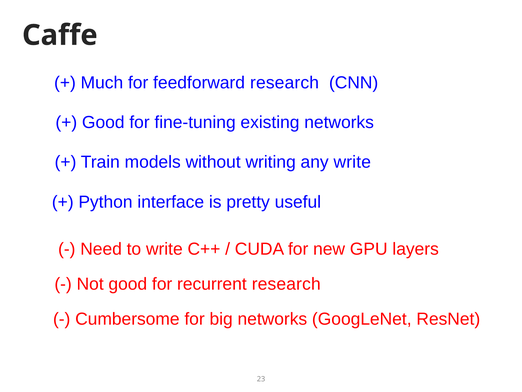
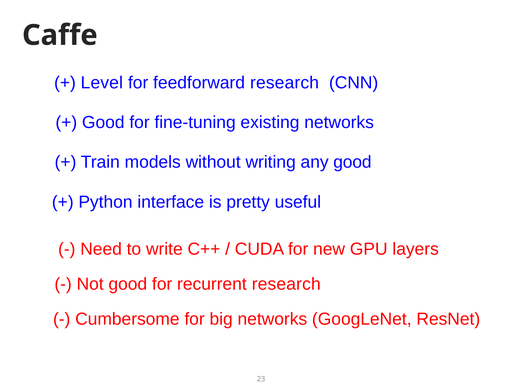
Much: Much -> Level (102, 83)
any write: write -> good (352, 162)
